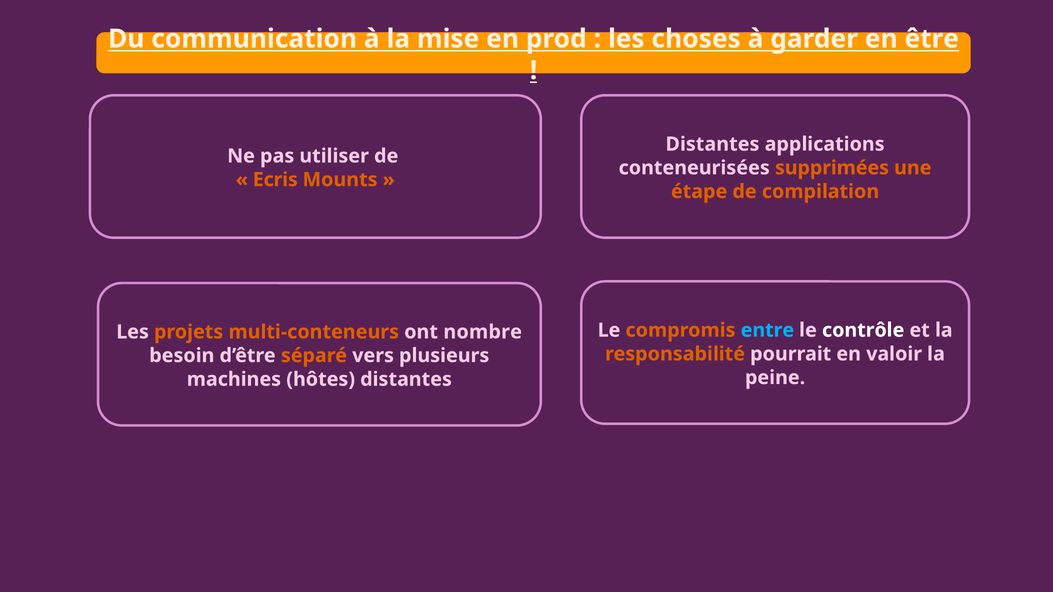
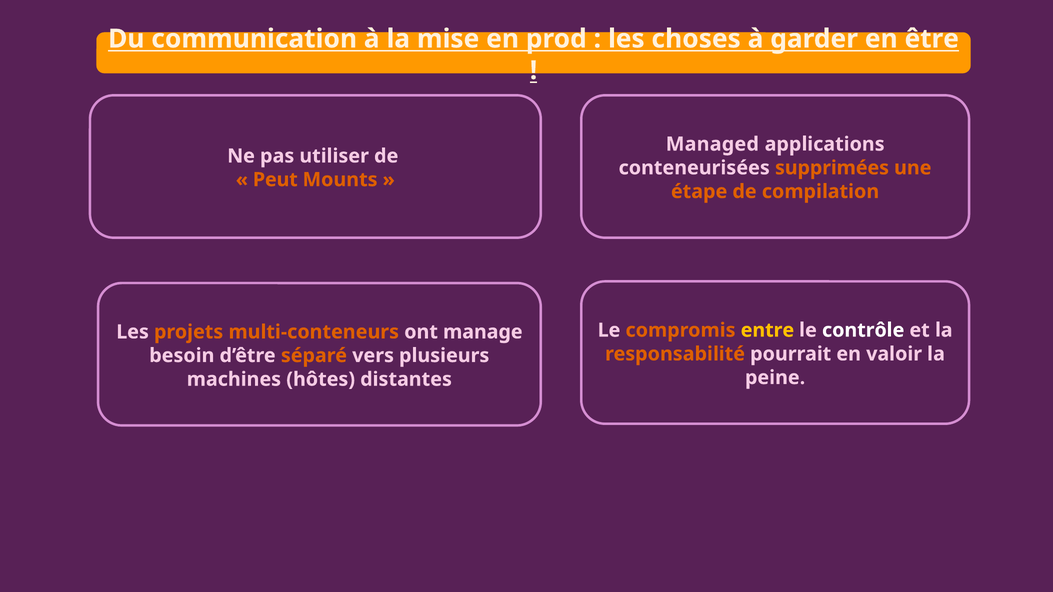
Distantes: Distantes -> Managed (712, 144)
Ecris: Ecris -> Peut (275, 180)
entre colour: light blue -> yellow (767, 330)
nombre: nombre -> manage (483, 332)
